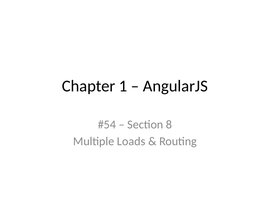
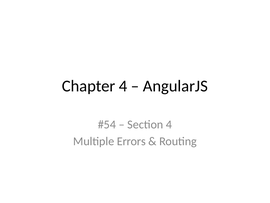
Chapter 1: 1 -> 4 (123, 86)
Section 8: 8 -> 4 (169, 124)
Loads: Loads -> Errors (131, 141)
